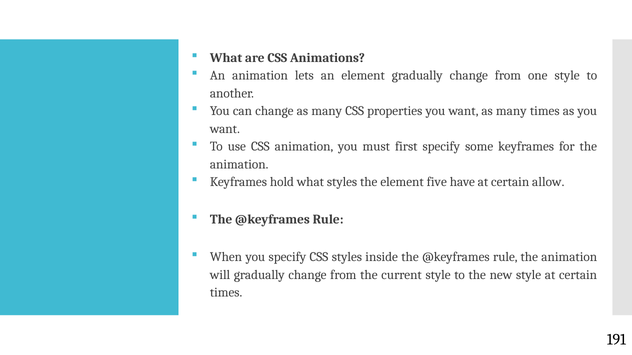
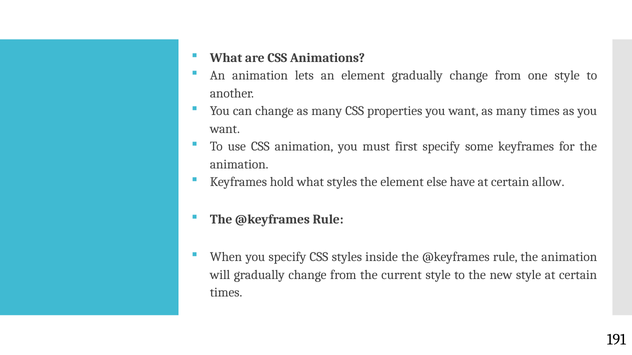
five: five -> else (437, 182)
